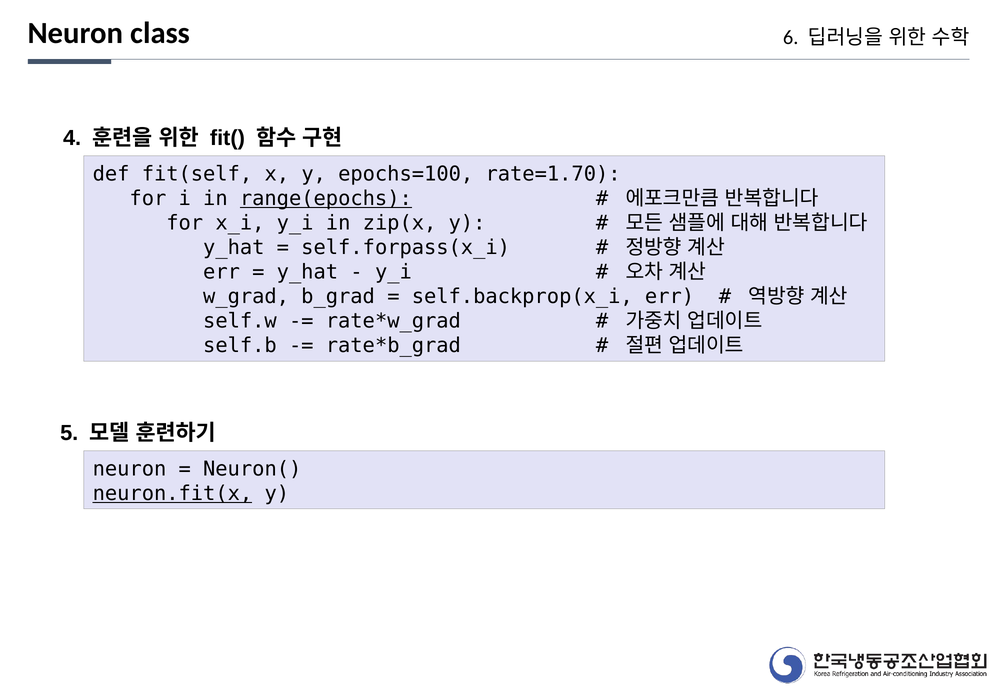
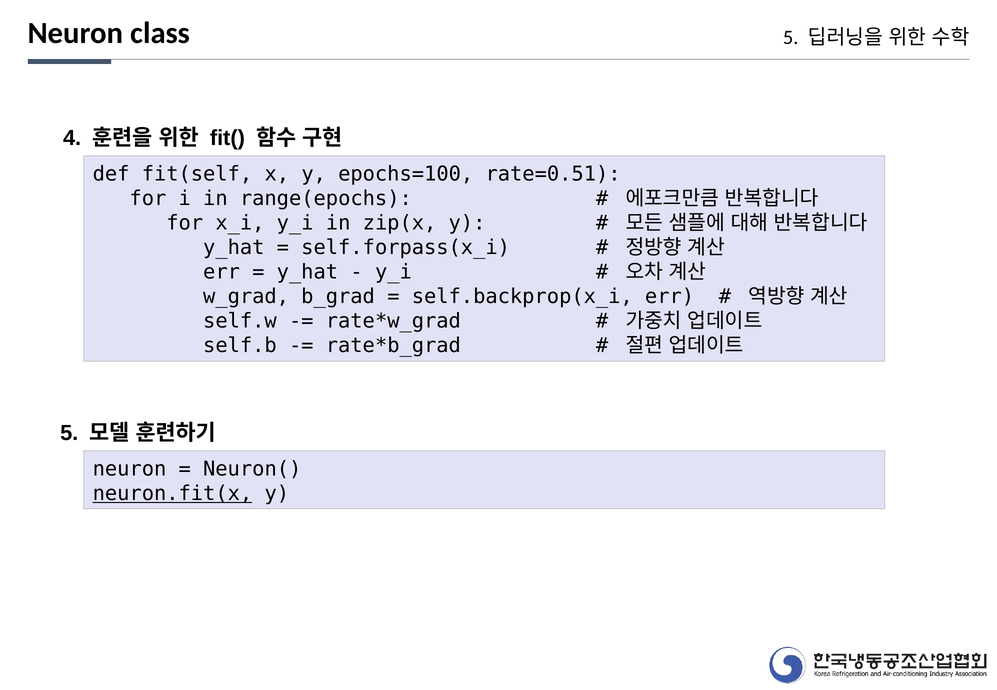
class 6: 6 -> 5 (791, 38)
rate=1.70: rate=1.70 -> rate=0.51 (553, 174)
range(epochs underline: present -> none (326, 199)
